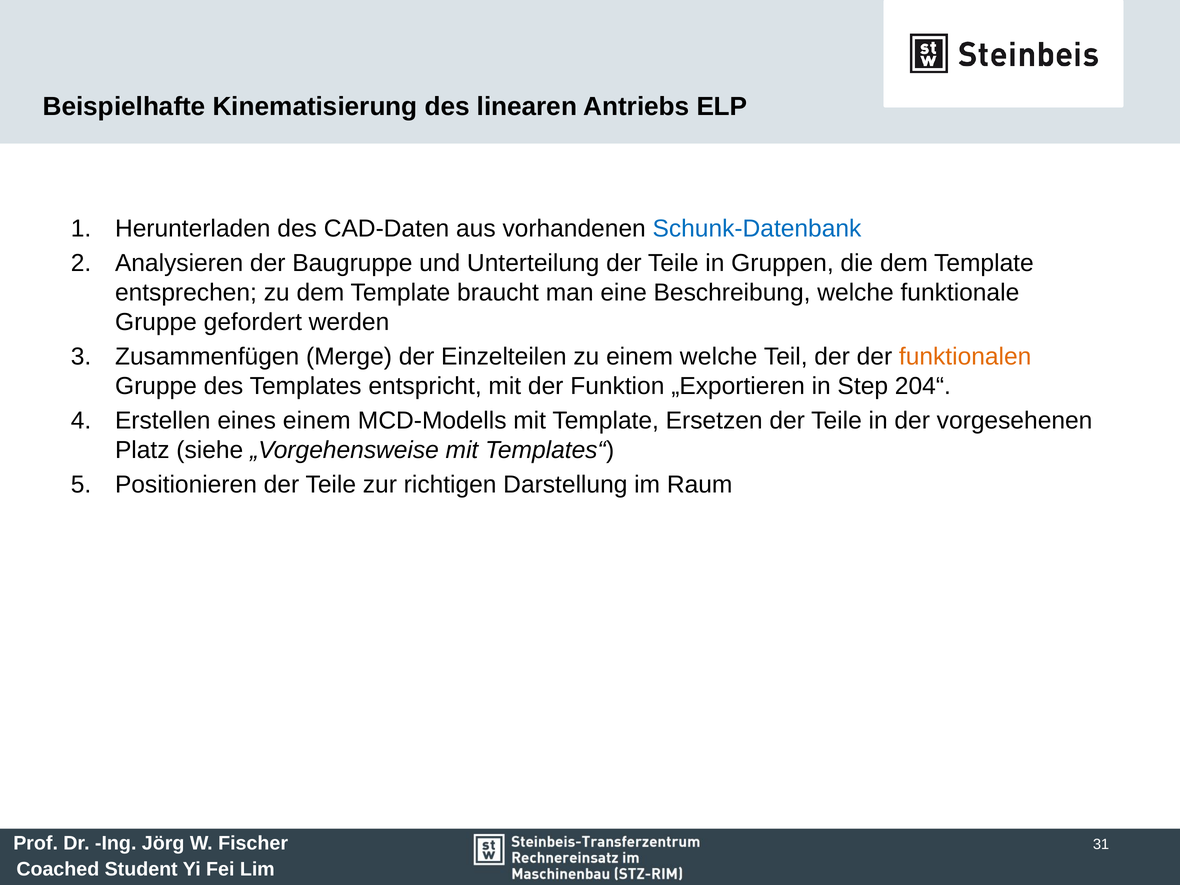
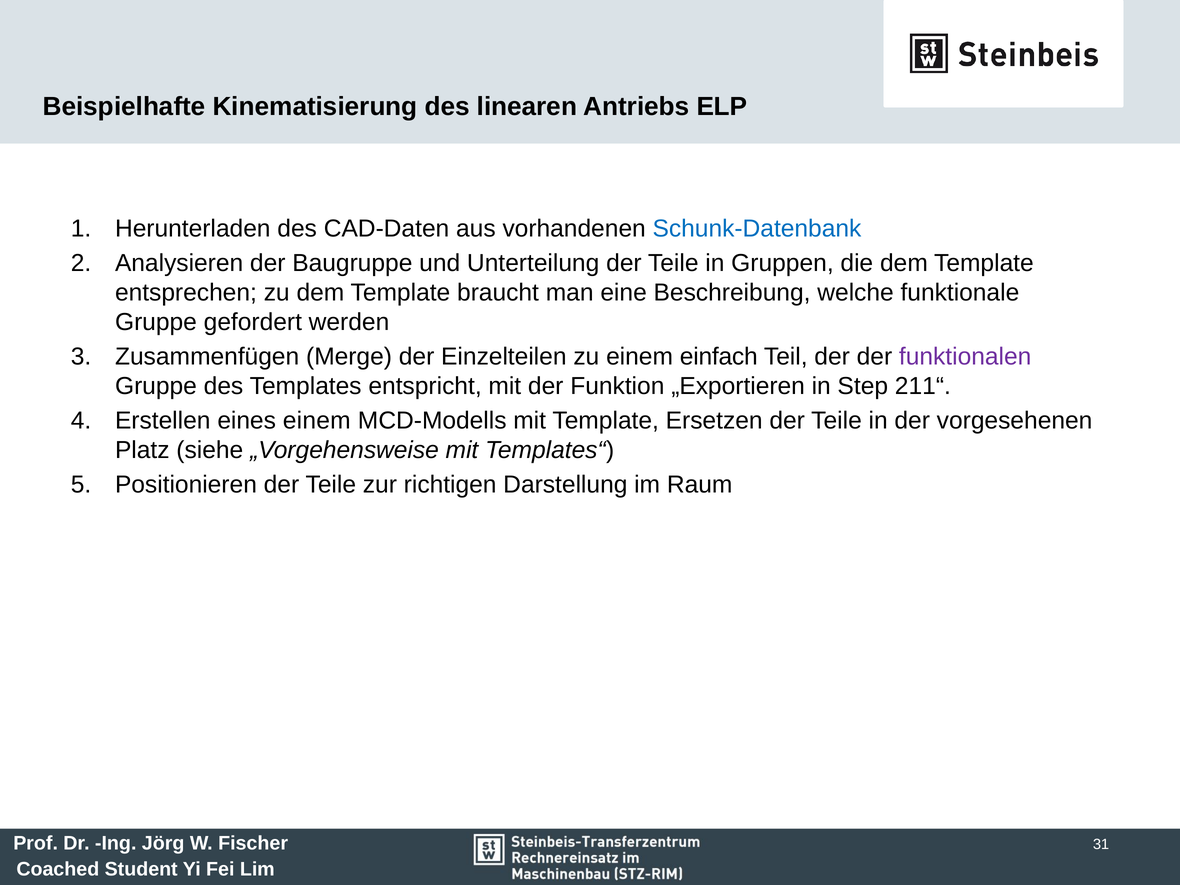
einem welche: welche -> einfach (719, 357)
funktionalen colour: orange -> purple (965, 357)
204“: 204“ -> 211“ (923, 386)
